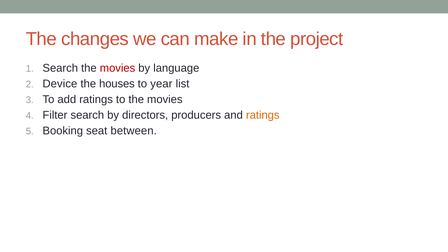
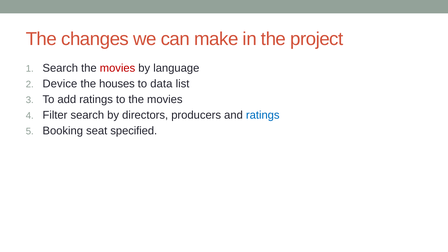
year: year -> data (161, 84)
ratings colour: orange -> blue (263, 115)
between: between -> specified (134, 131)
